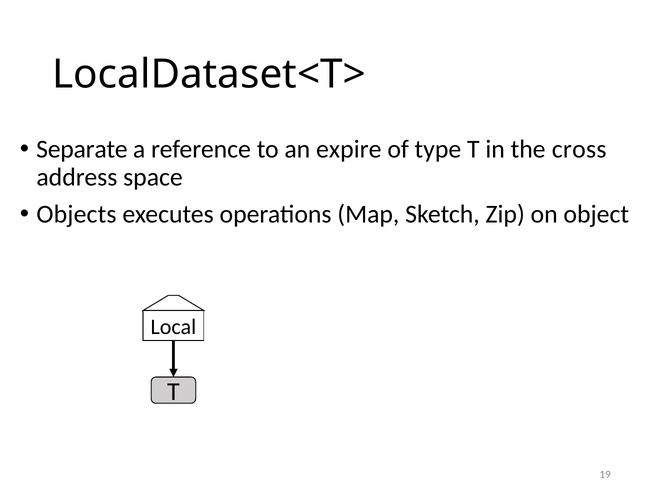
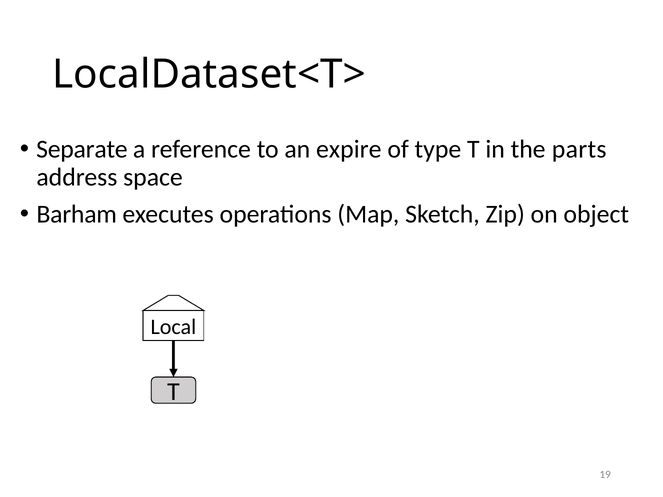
cross: cross -> parts (579, 149)
Objects: Objects -> Barham (77, 214)
